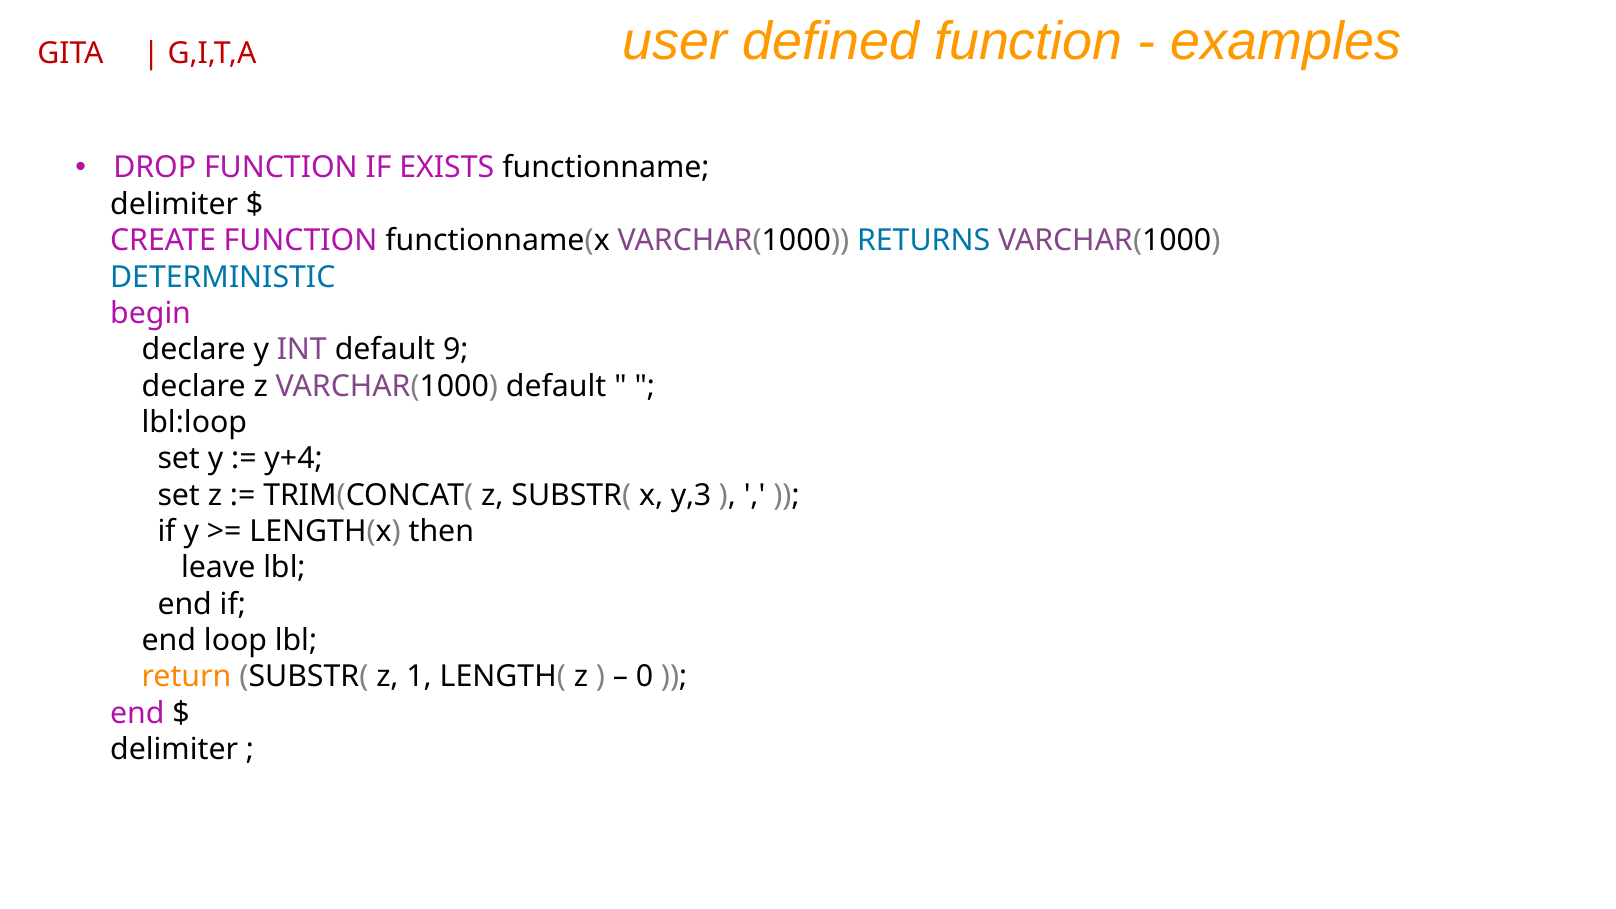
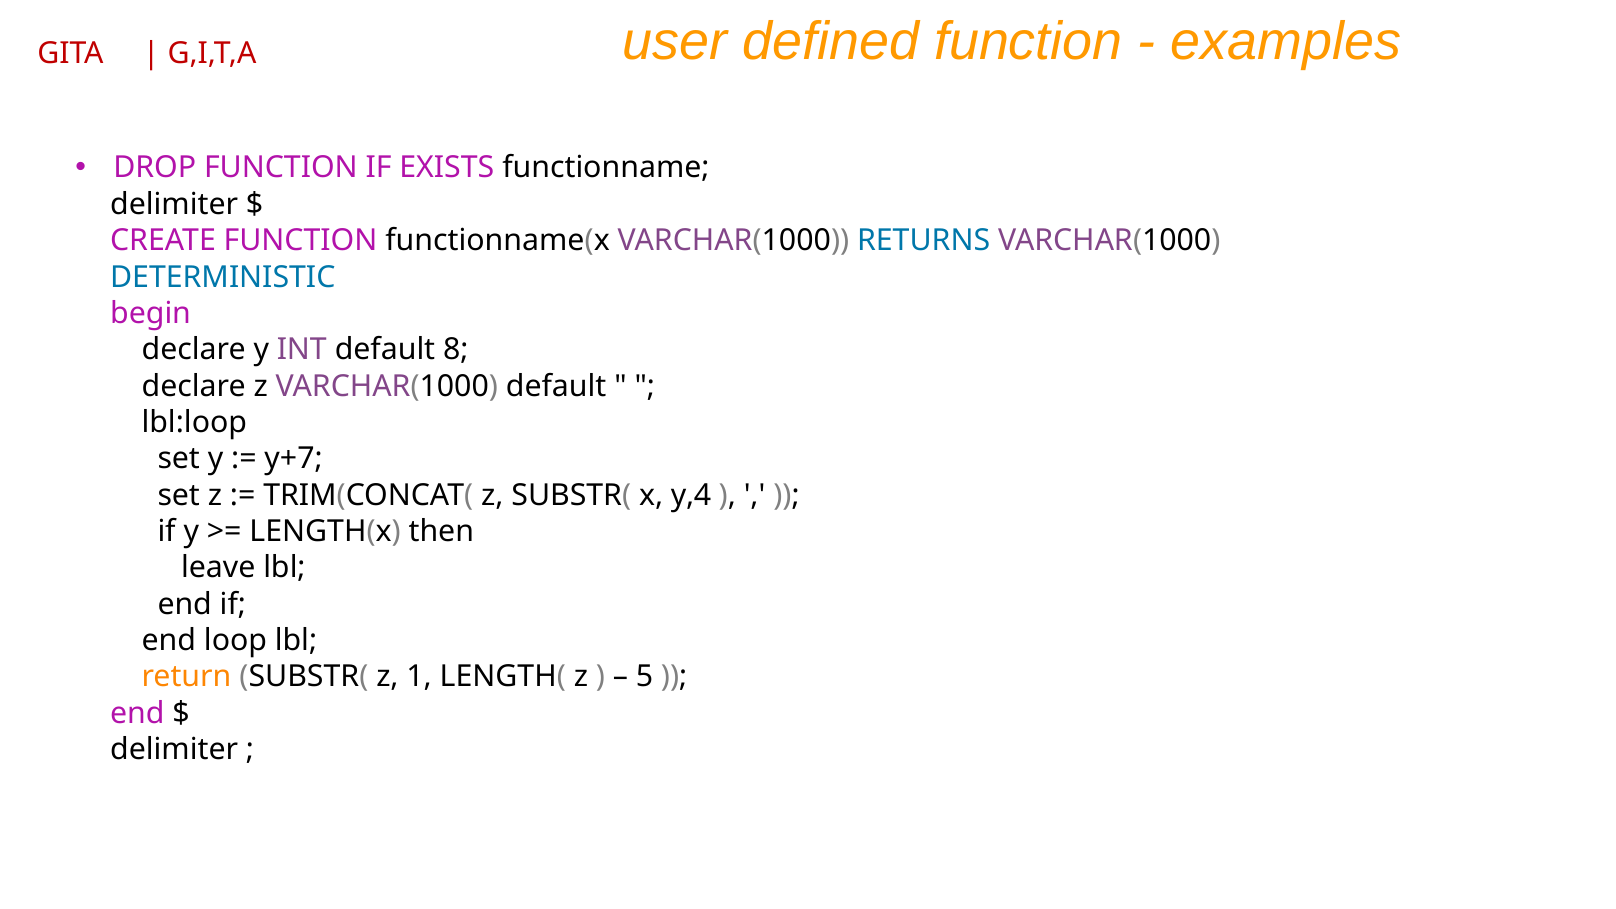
9: 9 -> 8 (456, 350)
y+4: y+4 -> y+7 (294, 459)
y,3: y,3 -> y,4 (691, 495)
0: 0 -> 5 (645, 677)
